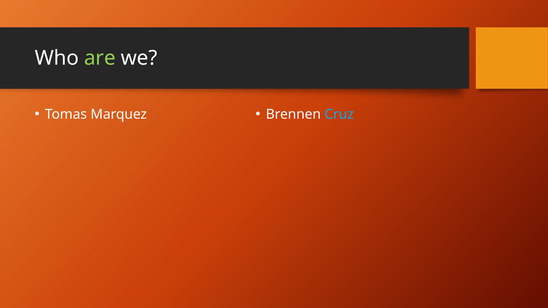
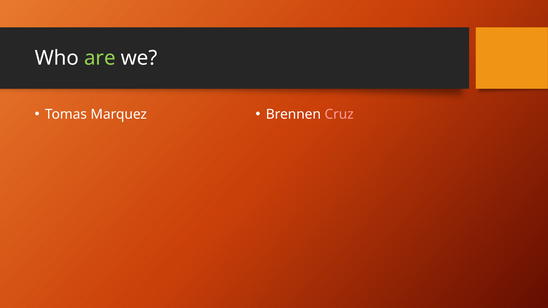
Cruz colour: light blue -> pink (339, 114)
